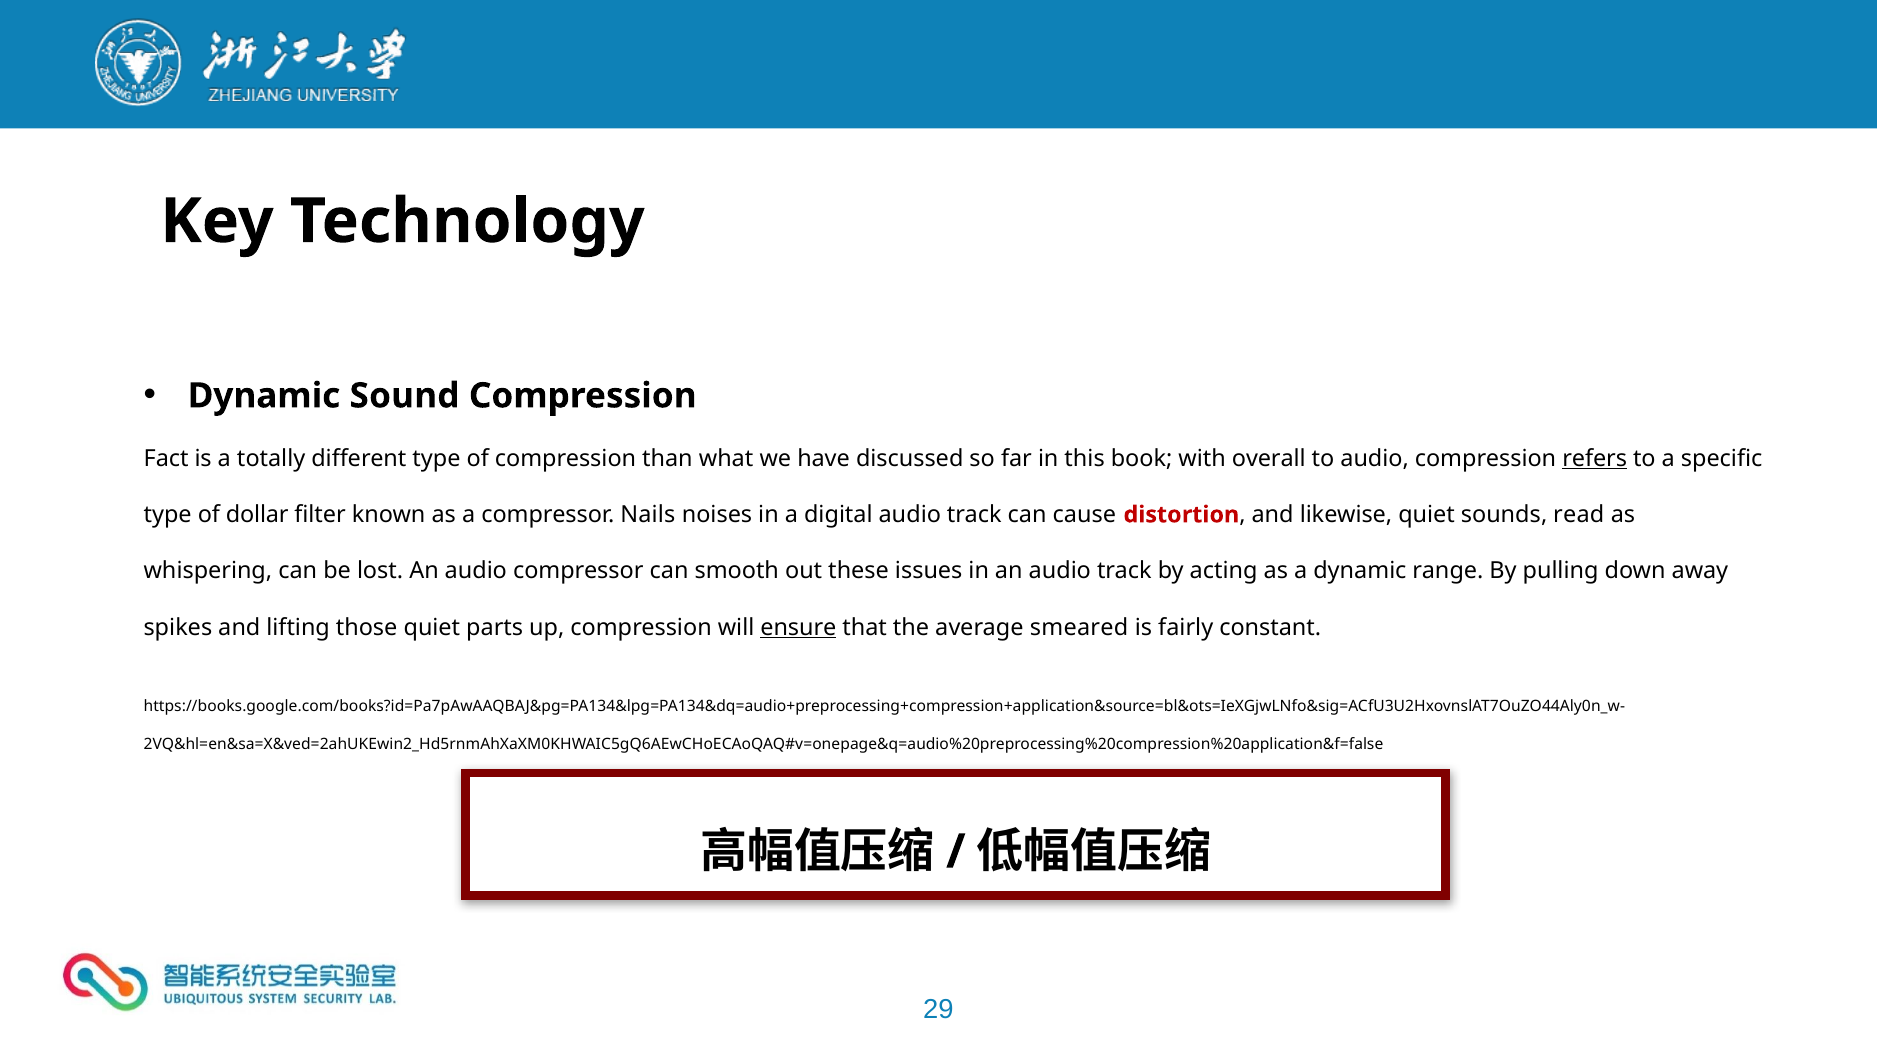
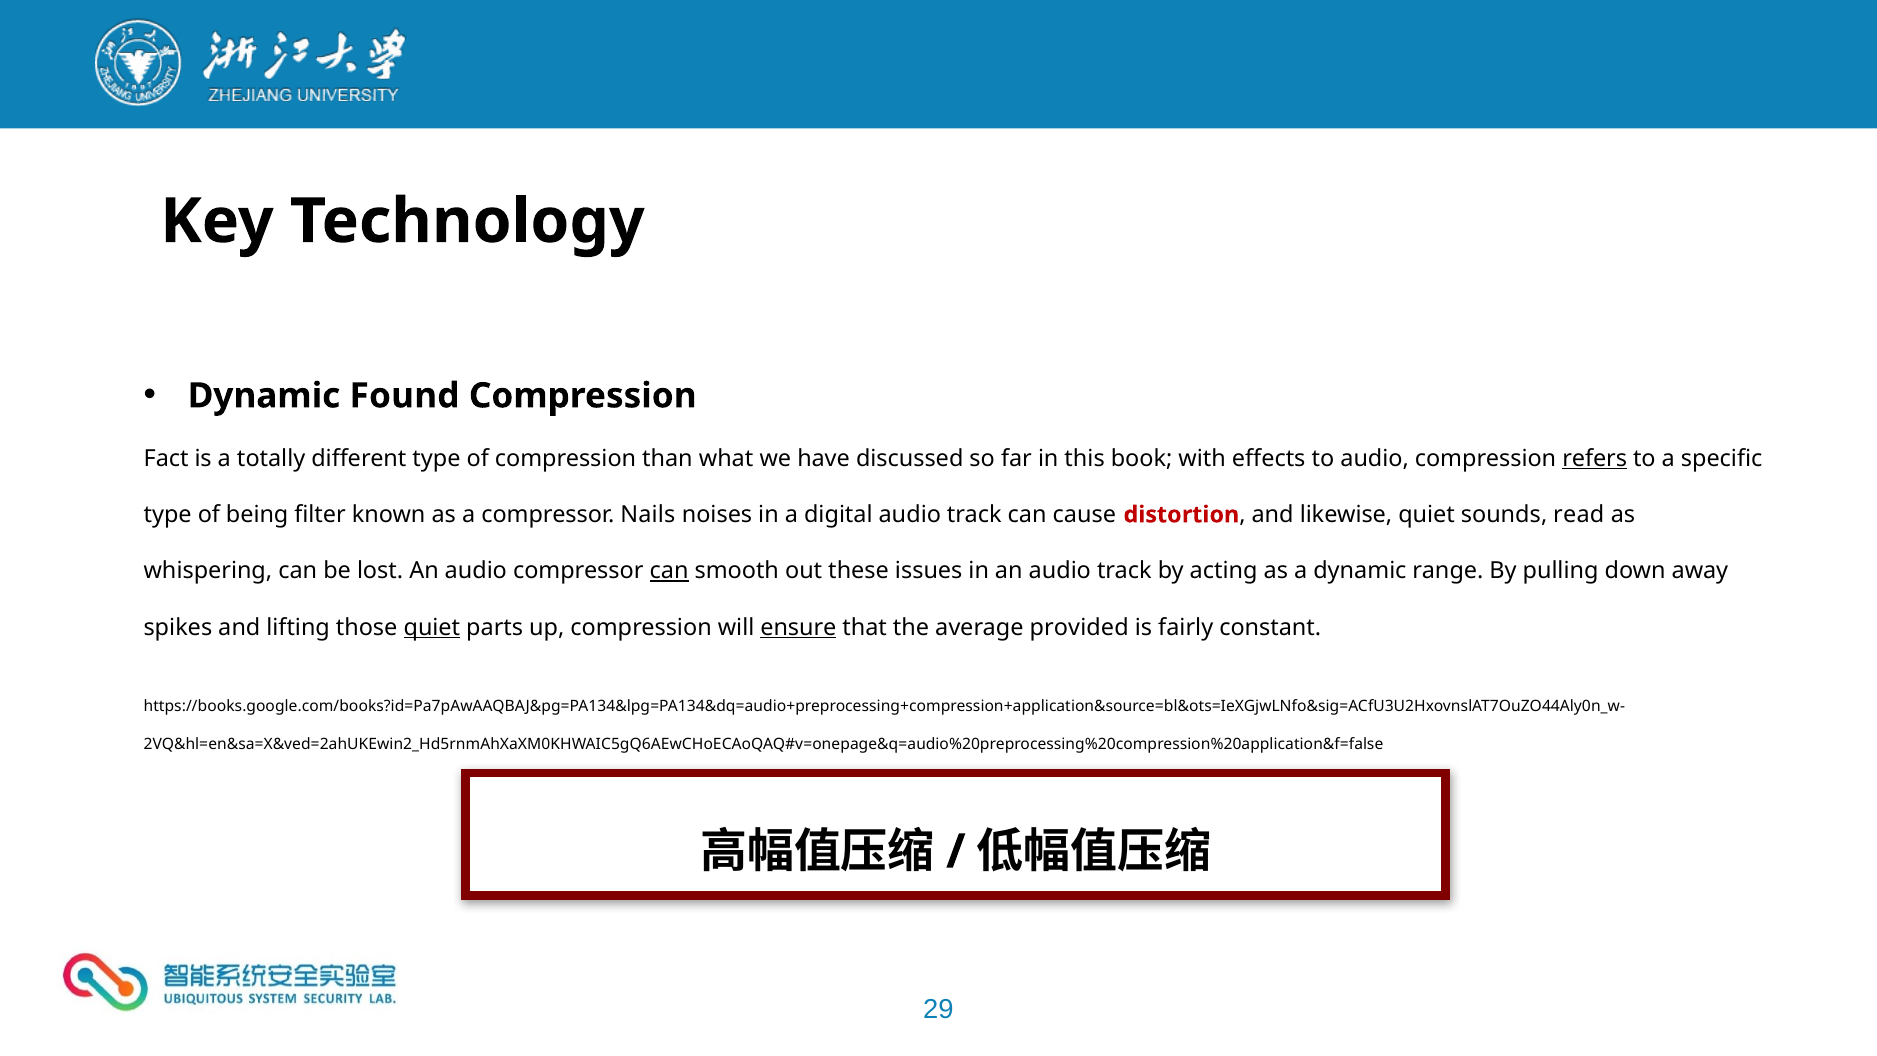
Sound: Sound -> Found (404, 396)
overall: overall -> effects (1269, 458)
dollar: dollar -> being (257, 515)
can underline: none -> present (669, 571)
quiet underline: none -> present (432, 627)
smeared: smeared -> provided (1079, 627)
